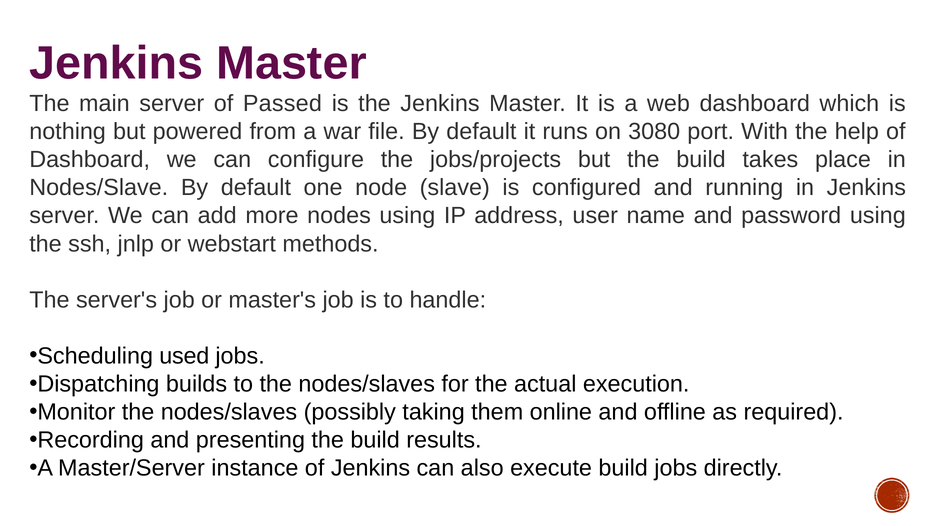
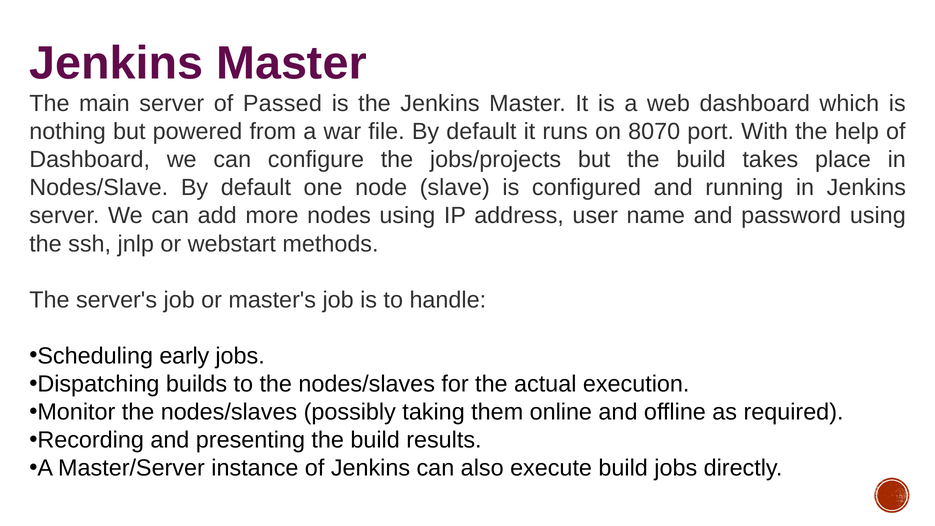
3080: 3080 -> 8070 (654, 132)
used: used -> early (184, 356)
